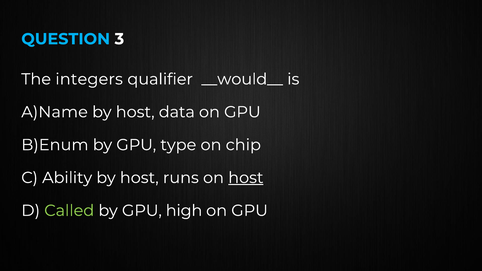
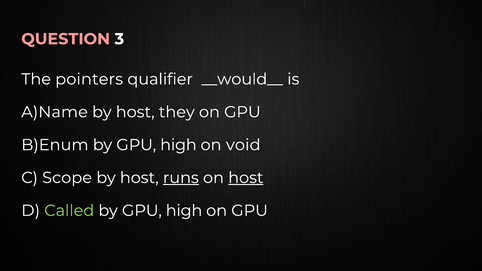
QUESTION colour: light blue -> pink (66, 39)
integers: integers -> pointers (89, 79)
data: data -> they (177, 112)
type: type -> high (178, 145)
chip: chip -> void (243, 145)
Ability: Ability -> Scope (67, 178)
runs underline: none -> present (181, 178)
